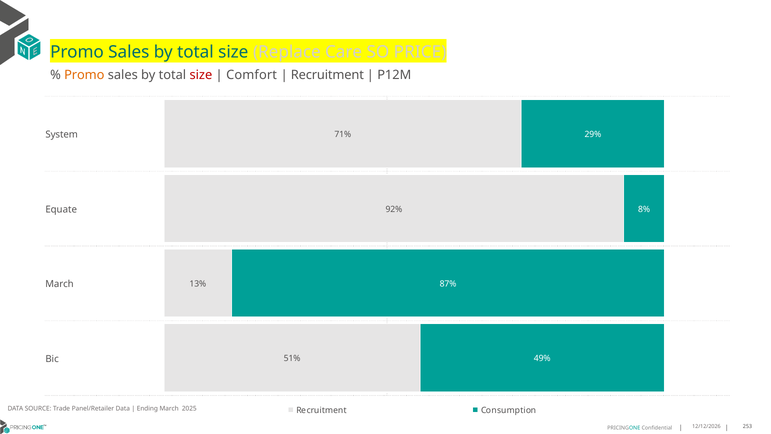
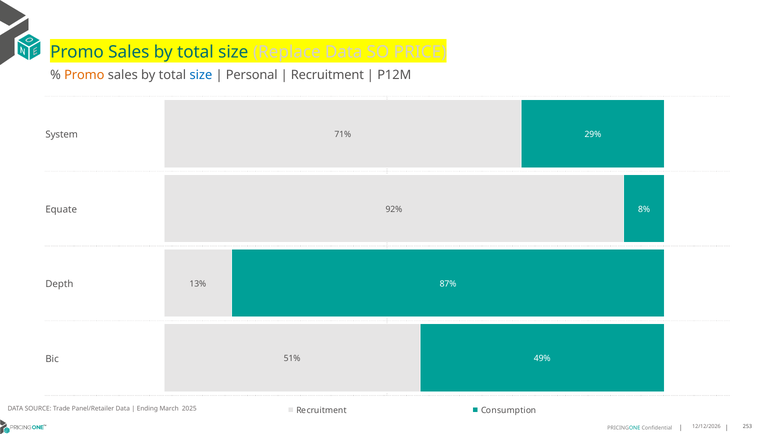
Replace Care: Care -> Data (344, 52)
size colour: red -> blue (201, 75)
Comfort: Comfort -> Personal (252, 75)
March: March -> Depth (59, 284)
